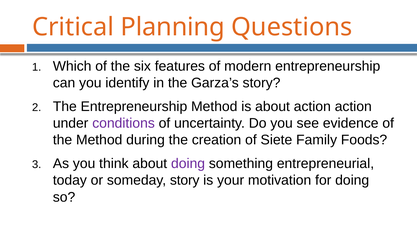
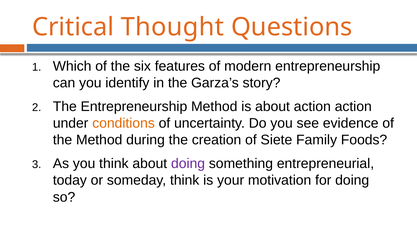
Planning: Planning -> Thought (172, 27)
conditions colour: purple -> orange (124, 123)
someday story: story -> think (185, 180)
